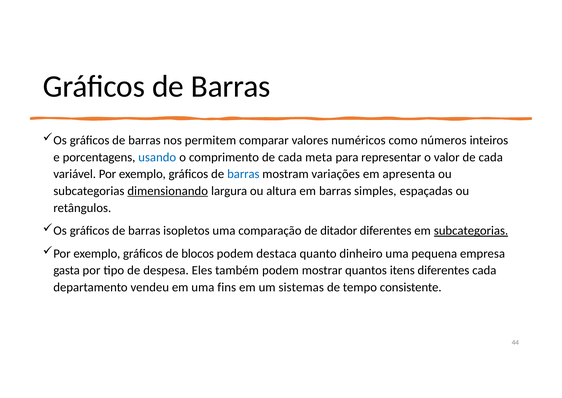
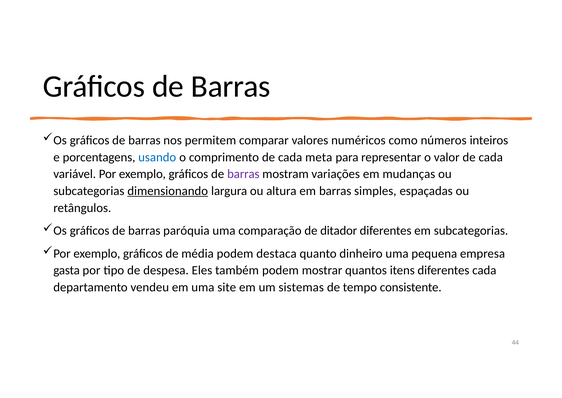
barras colour: blue -> purple (243, 174)
apresenta: apresenta -> mudanças (409, 174)
isopletos: isopletos -> paróquia (186, 230)
subcategorias underline: present -> none (471, 230)
blocos: blocos -> média (198, 253)
fins: fins -> site (227, 287)
